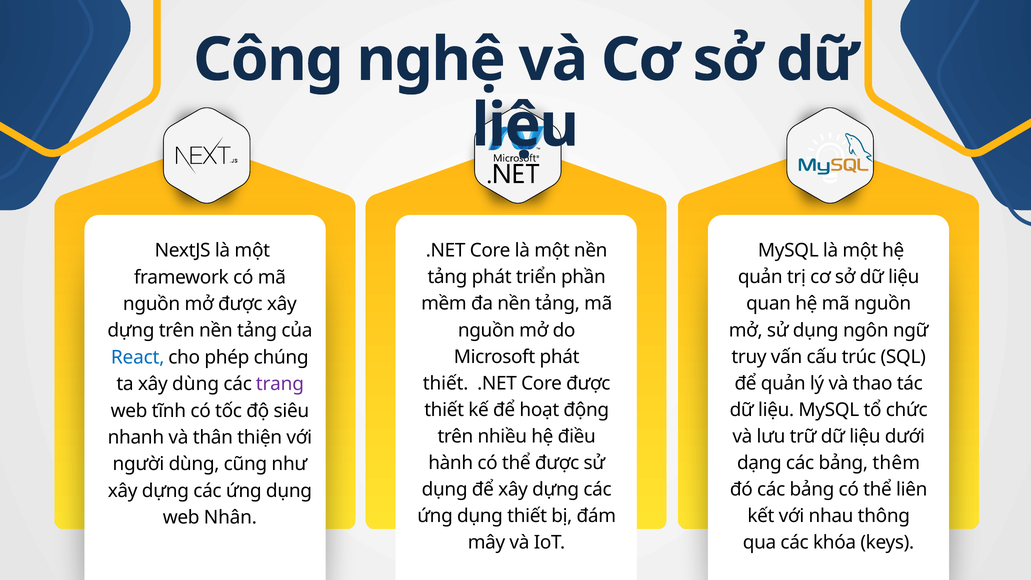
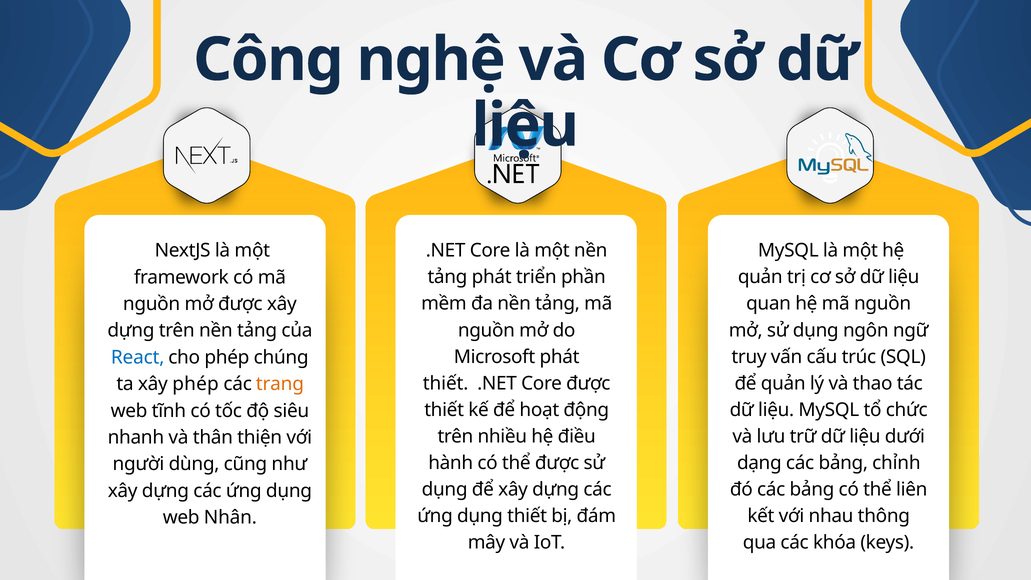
xây dùng: dùng -> phép (196, 384)
trang colour: purple -> orange (280, 384)
thêm: thêm -> chỉnh (896, 463)
